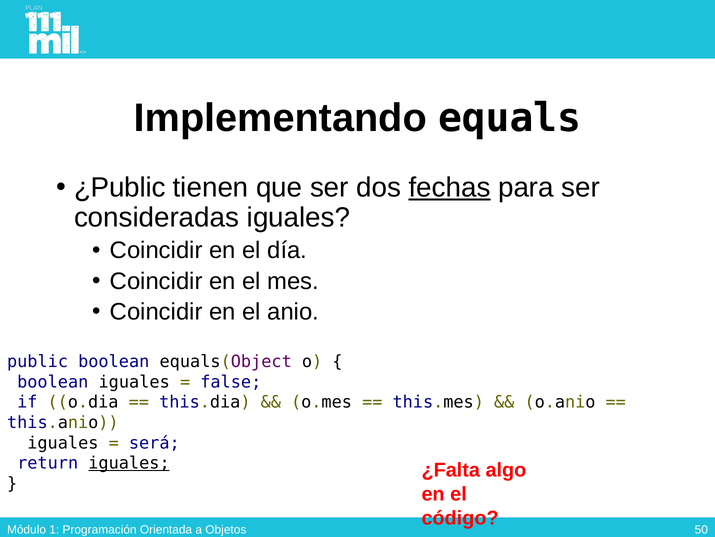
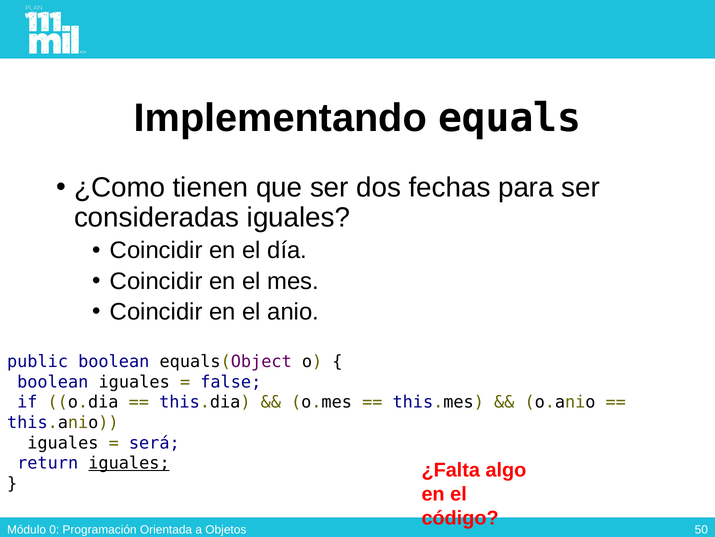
¿Public: ¿Public -> ¿Como (120, 187)
fechas underline: present -> none (450, 187)
1: 1 -> 0 (54, 529)
